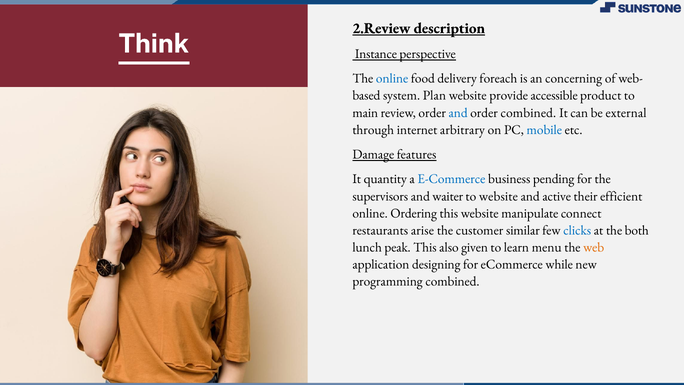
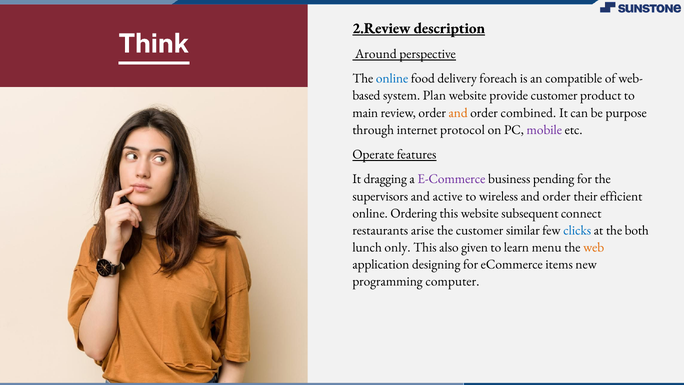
Instance: Instance -> Around (376, 54)
concerning: concerning -> compatible (574, 78)
provide accessible: accessible -> customer (554, 95)
and colour: blue -> orange (458, 113)
external: external -> purpose (626, 113)
arbitrary: arbitrary -> protocol (462, 130)
mobile colour: blue -> purple (544, 130)
Damage: Damage -> Operate (373, 154)
quantity: quantity -> dragging (385, 179)
E-Commerce colour: blue -> purple (451, 179)
waiter: waiter -> active (448, 196)
to website: website -> wireless (498, 196)
active: active -> order (557, 196)
manipulate: manipulate -> subsequent (530, 213)
peak: peak -> only (397, 247)
while: while -> items (559, 264)
programming combined: combined -> computer (452, 281)
